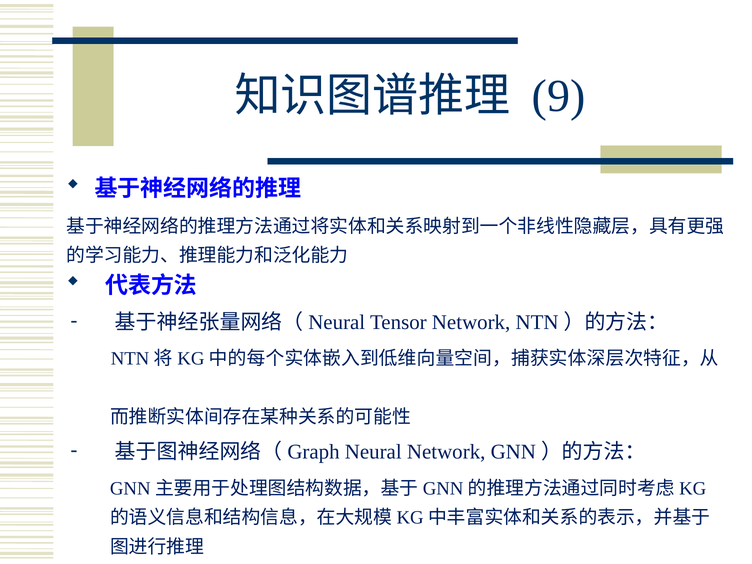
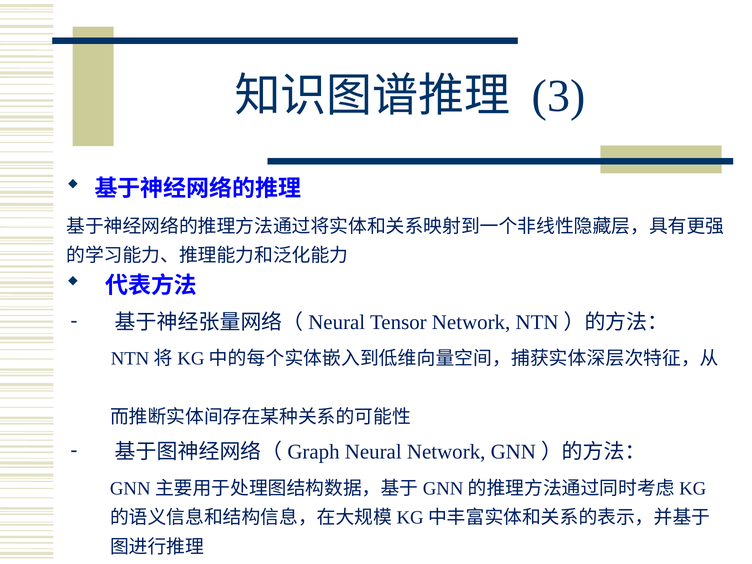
9: 9 -> 3 (559, 96)
